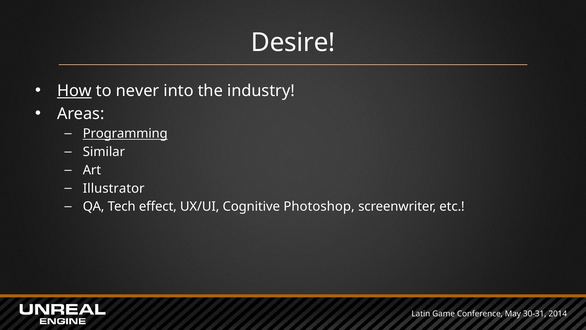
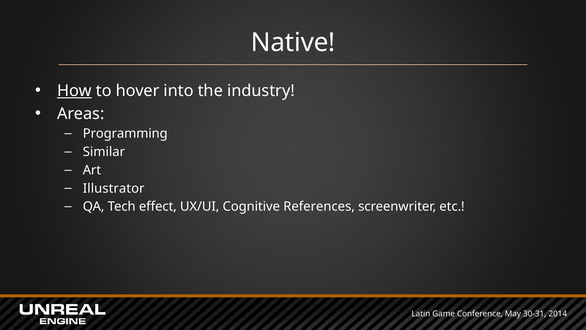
Desire: Desire -> Native (293, 42)
never: never -> hover (138, 91)
Programming underline: present -> none (125, 134)
Photoshop: Photoshop -> References (319, 206)
